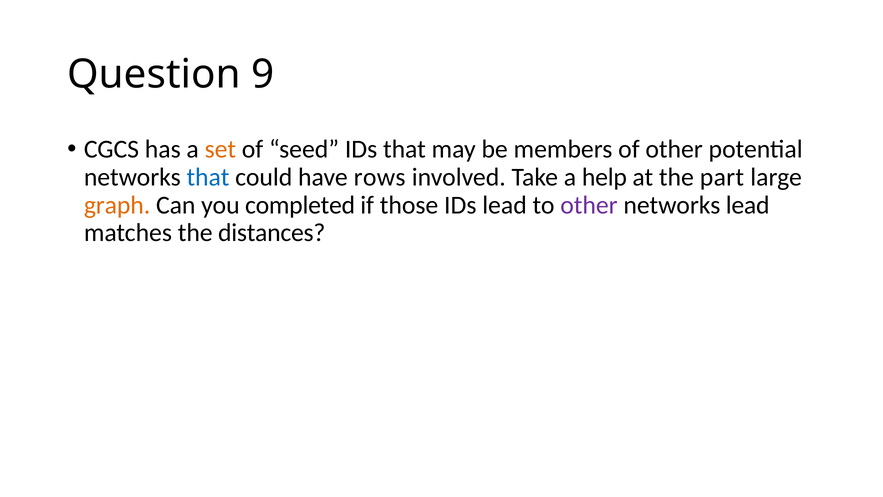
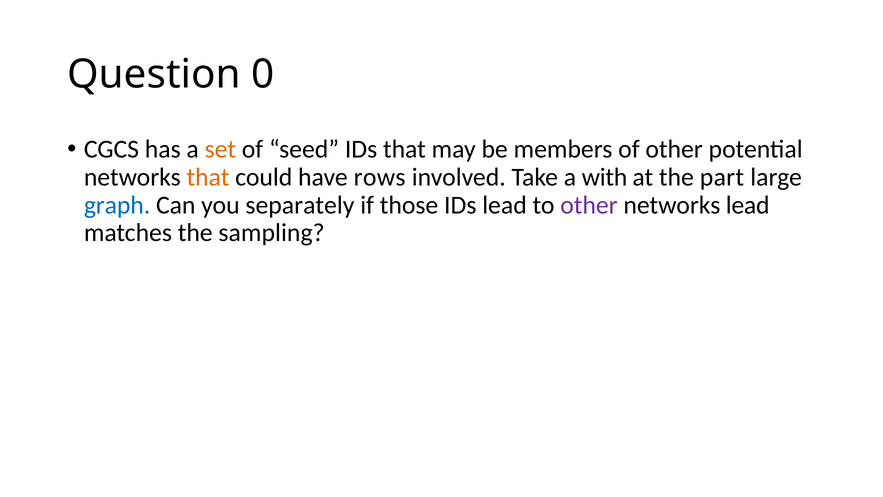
9: 9 -> 0 (263, 74)
that colour: blue -> orange (208, 177)
help: help -> with (604, 177)
graph colour: orange -> blue (117, 205)
completed: completed -> separately (300, 205)
distances: distances -> sampling (272, 233)
